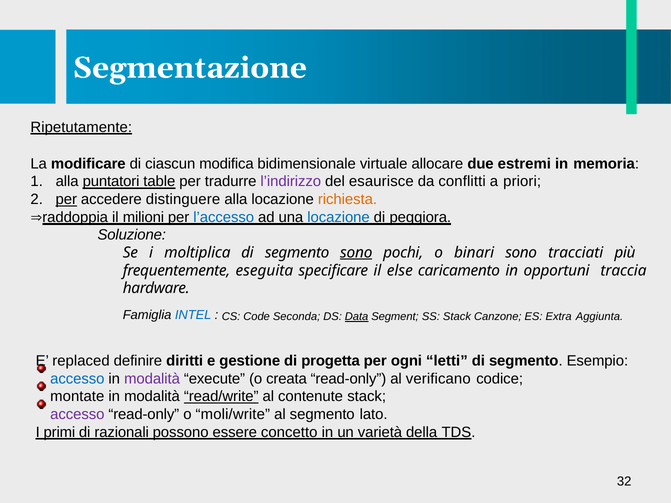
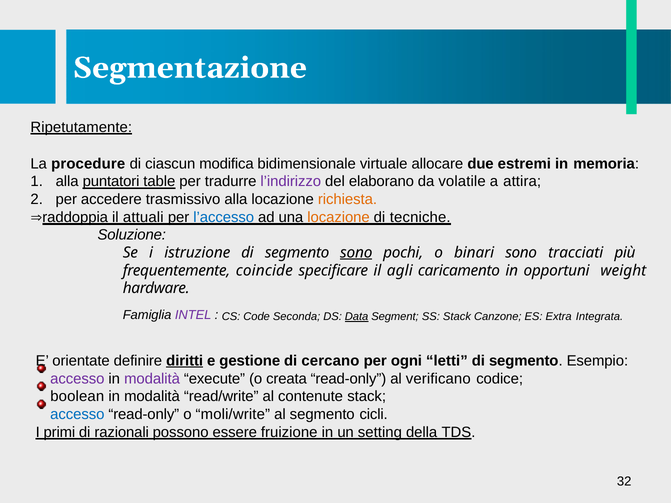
modificare: modificare -> procedure (88, 164)
esaurisce: esaurisce -> elaborano (381, 182)
conflitti: conflitti -> volatile (462, 182)
priori: priori -> attira (522, 182)
per underline: present -> none (66, 200)
distinguere: distinguere -> trasmissivo (183, 200)
milioni: milioni -> attuali (143, 217)
locazione colour: blue -> orange (339, 217)
peggiora: peggiora -> tecniche (420, 217)
moltiplica: moltiplica -> istruzione (197, 253)
eseguita: eseguita -> coincide (264, 271)
else: else -> agli (400, 271)
traccia: traccia -> weight (623, 271)
INTEL colour: blue -> purple (193, 315)
Aggiunta: Aggiunta -> Integrata (599, 317)
replaced: replaced -> orientate (81, 361)
diritti underline: none -> present (185, 361)
progetta: progetta -> cercano (330, 361)
accesso colour: blue -> purple (77, 379)
montate: montate -> boolean (77, 397)
read/write underline: present -> none (221, 397)
accesso colour: purple -> blue (77, 415)
lato: lato -> cicli (374, 415)
concetto: concetto -> fruizione (289, 432)
varietà: varietà -> setting (380, 432)
